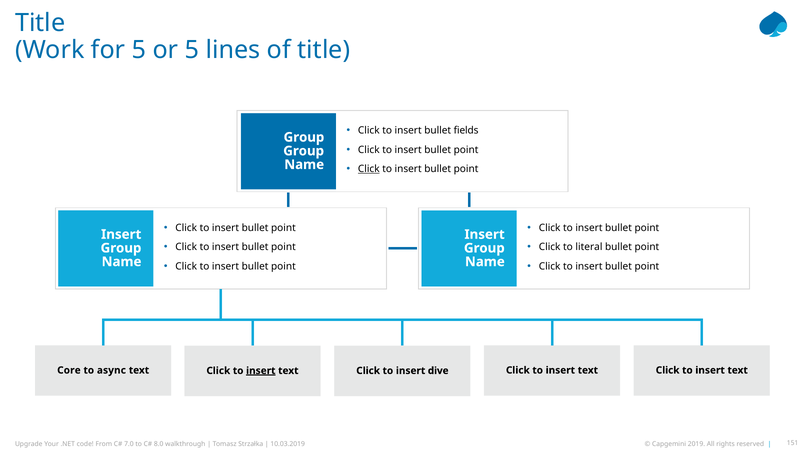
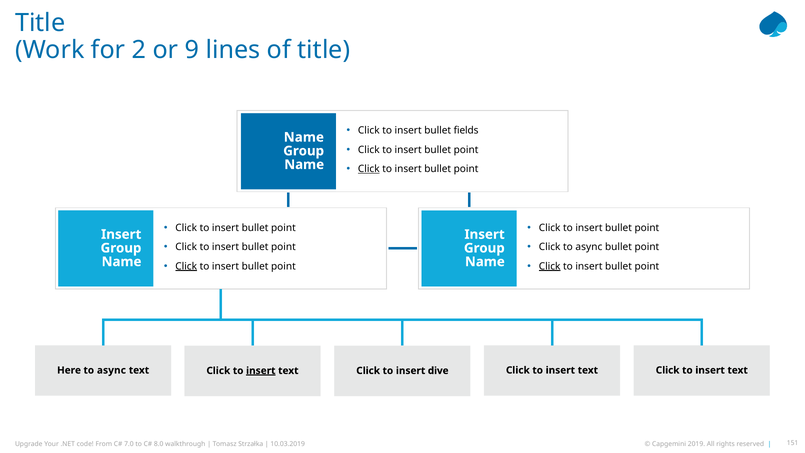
for 5: 5 -> 2 (139, 50)
or 5: 5 -> 9 (192, 50)
Group: Group -> Name (304, 137)
Click to literal: literal -> async (589, 247)
Click underline: none -> present (186, 266)
Click underline: none -> present (550, 266)
Core: Core -> Here (69, 370)
